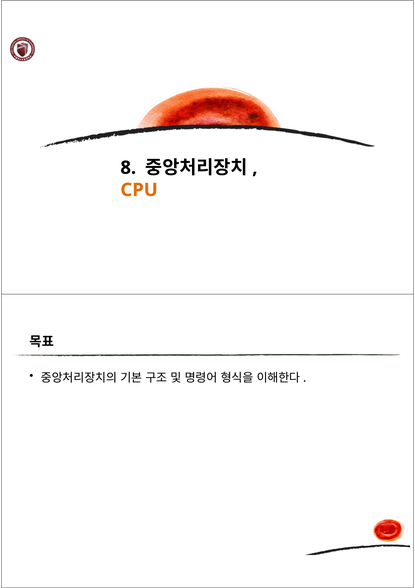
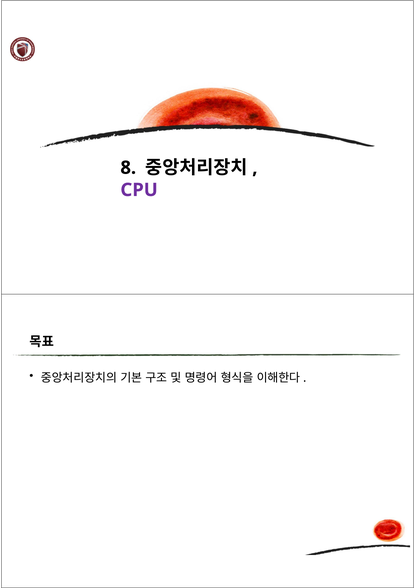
CPU colour: orange -> purple (139, 190)
